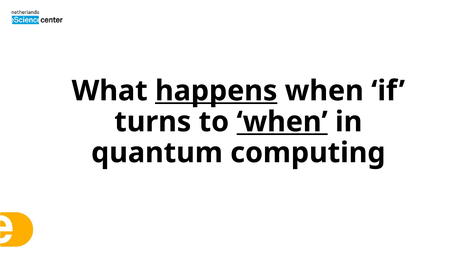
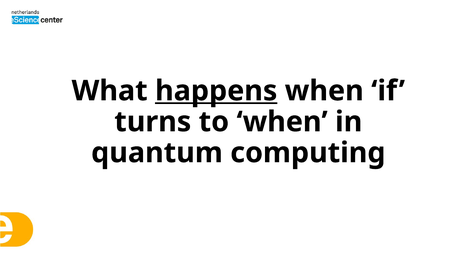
when underline: present -> none (282, 122)
